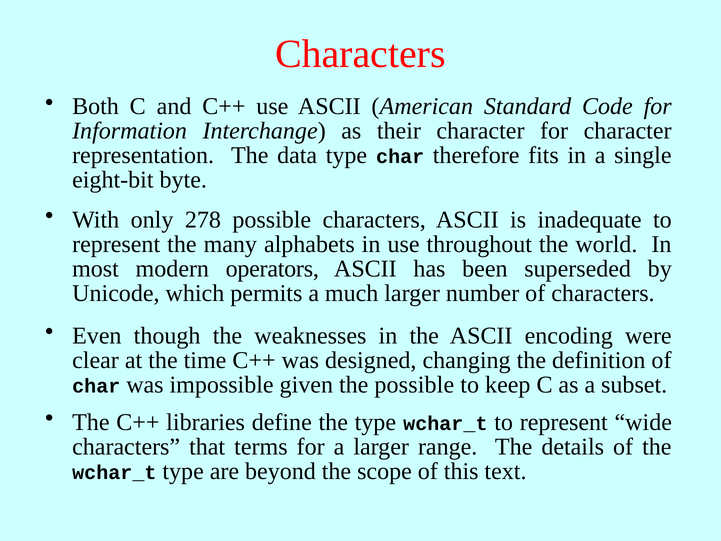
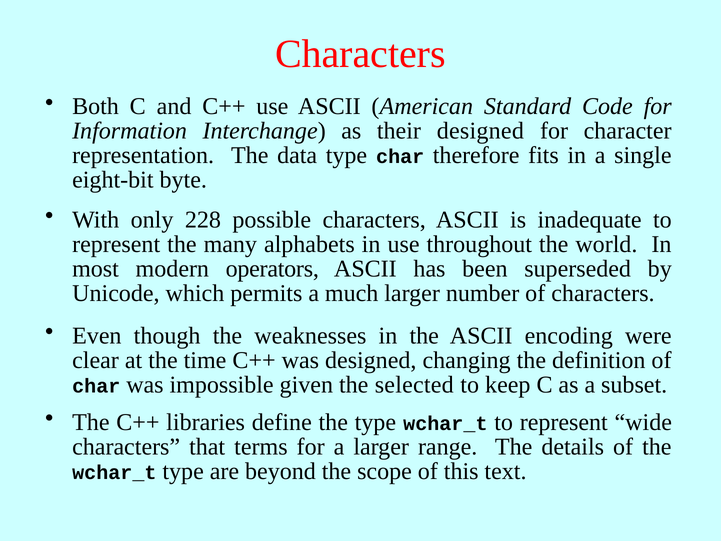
their character: character -> designed (480, 131)
278: 278 -> 228 (203, 220)
the possible: possible -> selected (414, 385)
